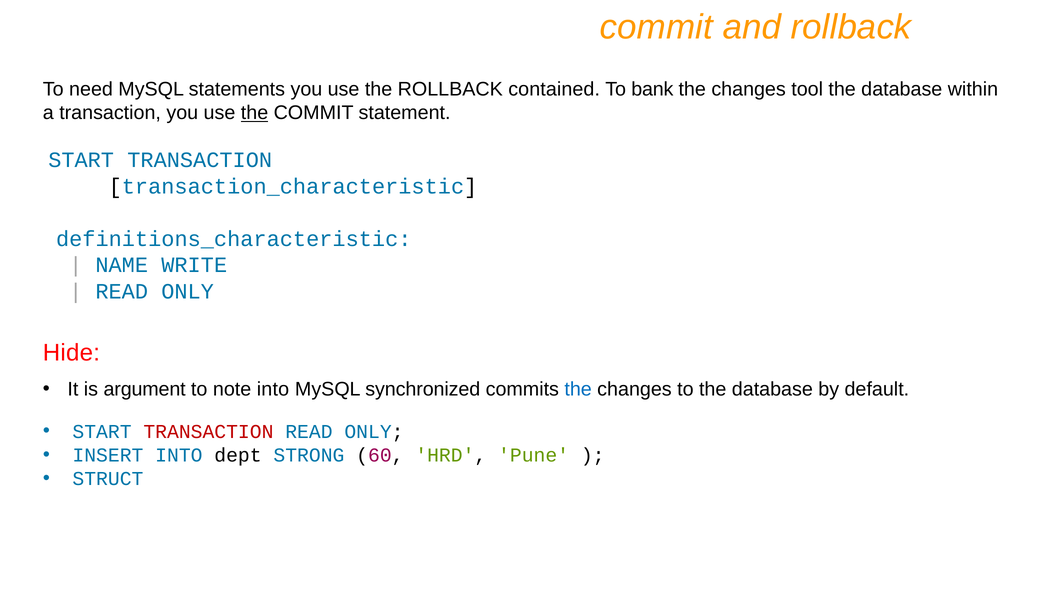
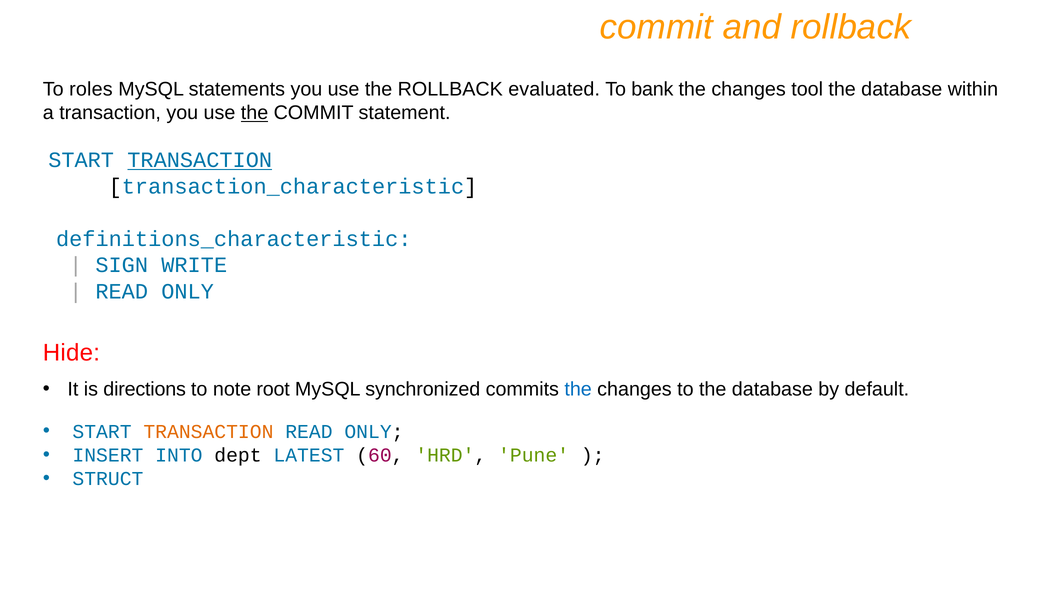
need: need -> roles (91, 89)
contained: contained -> evaluated (554, 89)
TRANSACTION underline: none -> present (200, 160)
NAME: NAME -> SIGN (122, 265)
argument: argument -> directions (145, 389)
note into: into -> root (273, 389)
TRANSACTION colour: red -> orange (208, 432)
STRONG: STRONG -> LATEST (309, 455)
